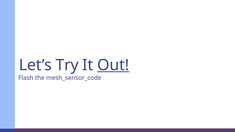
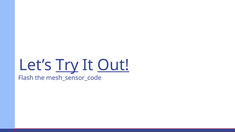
Try underline: none -> present (67, 65)
